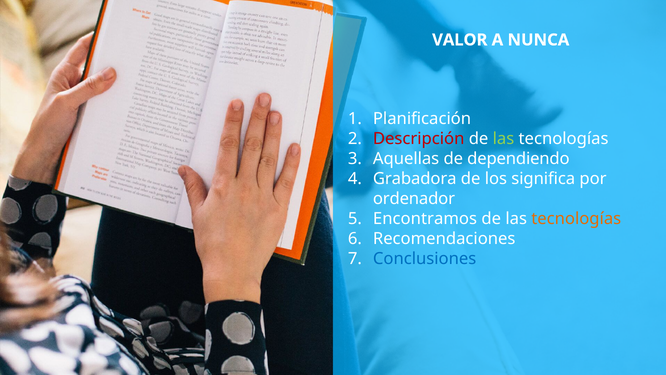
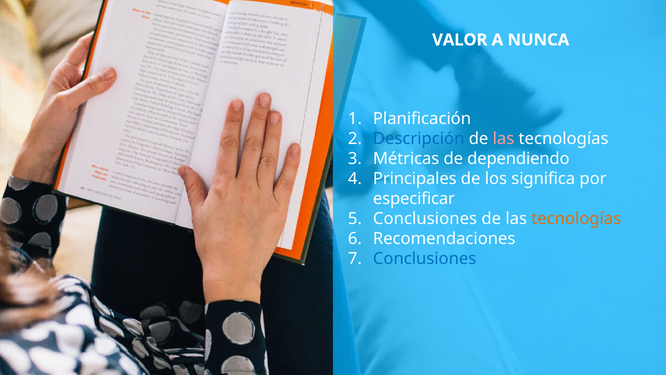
Descripción colour: red -> blue (419, 139)
las colour: light green -> pink (503, 139)
Aquellas: Aquellas -> Métricas (406, 159)
Grabadora: Grabadora -> Principales (415, 179)
ordenador: ordenador -> especificar (414, 199)
Encontramos: Encontramos -> Conclusiones (425, 219)
